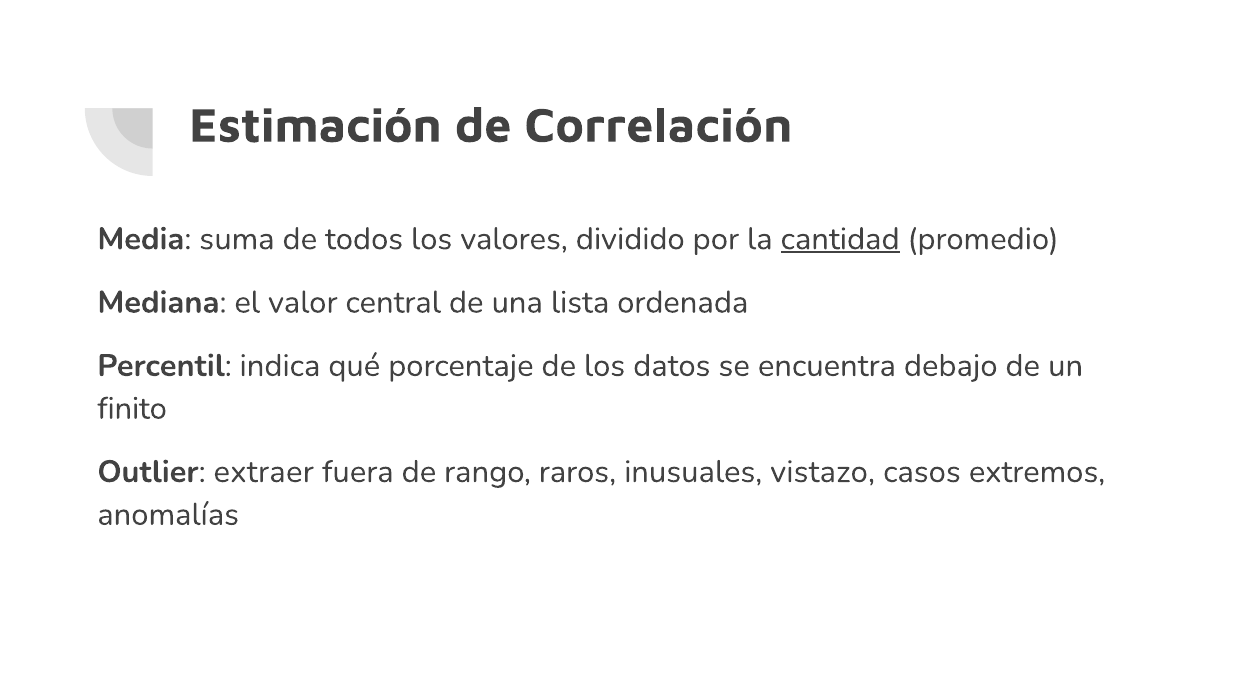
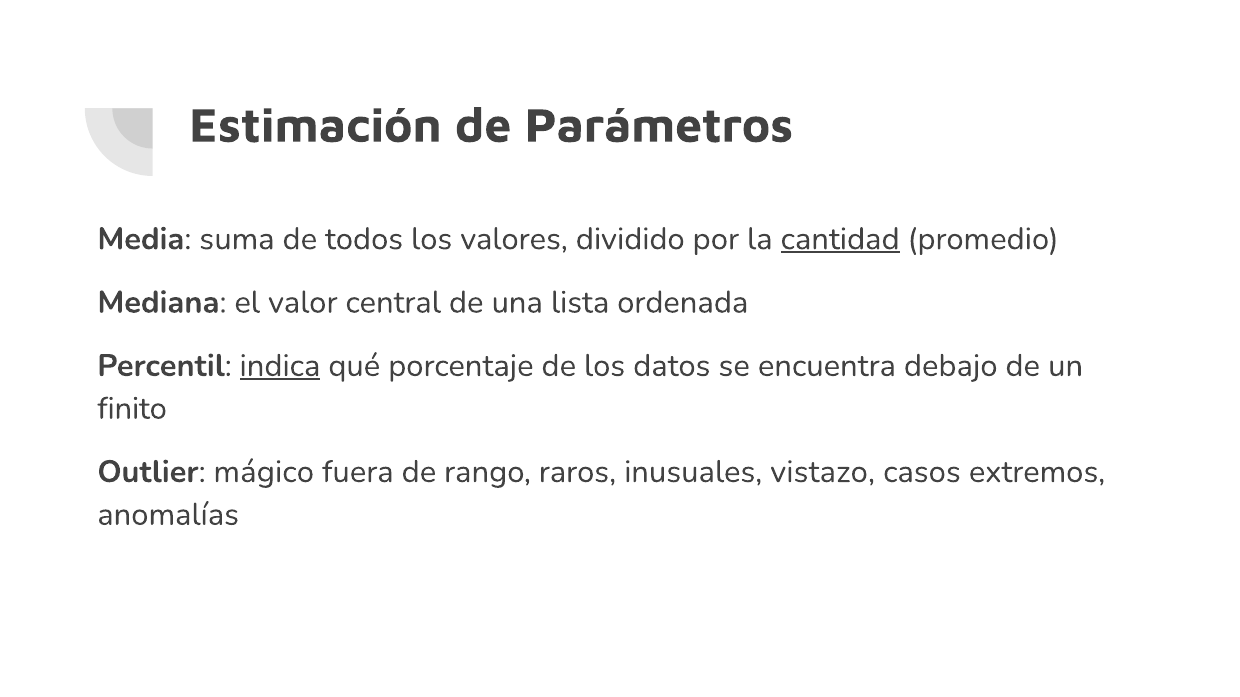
Correlación: Correlación -> Parámetros (659, 126)
indica underline: none -> present (280, 366)
extraer: extraer -> mágico (264, 472)
